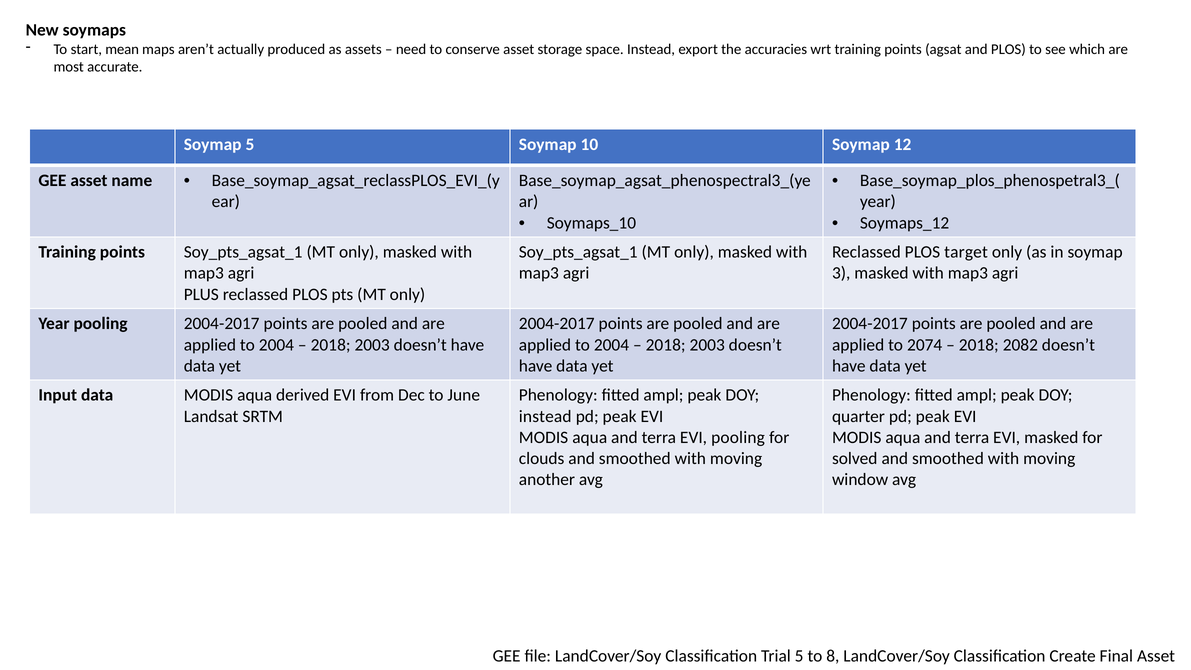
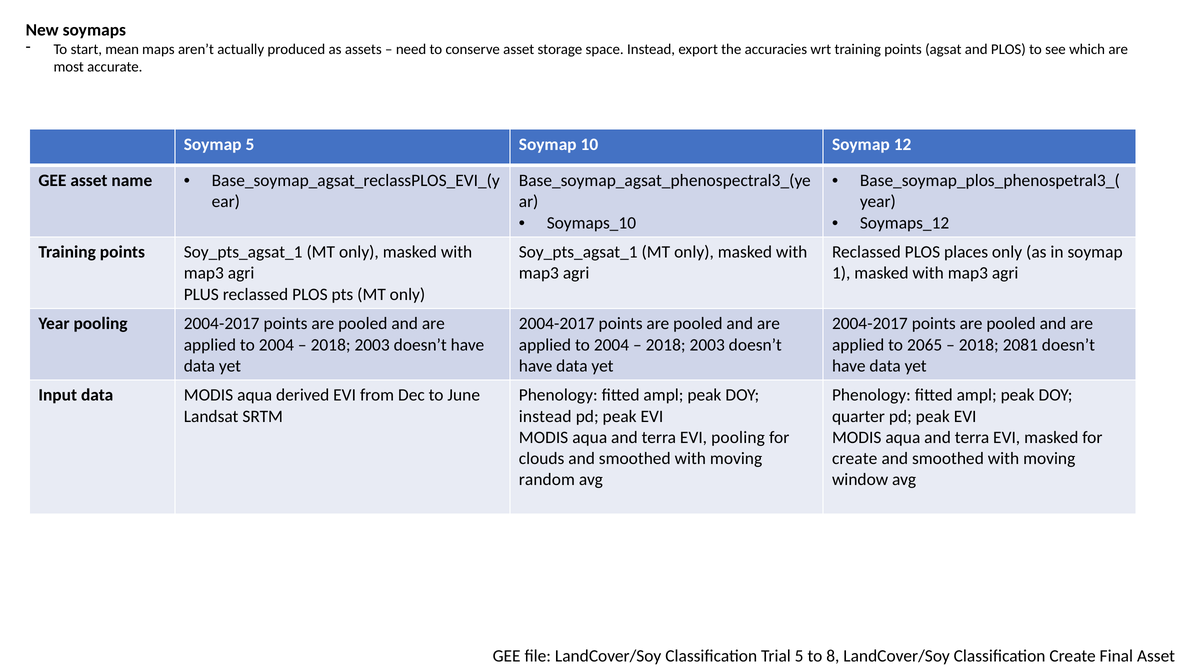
target: target -> places (966, 252)
3: 3 -> 1 (841, 273)
2074: 2074 -> 2065 (925, 345)
2082: 2082 -> 2081 (1020, 345)
solved: solved -> create (855, 459)
another: another -> random (547, 480)
